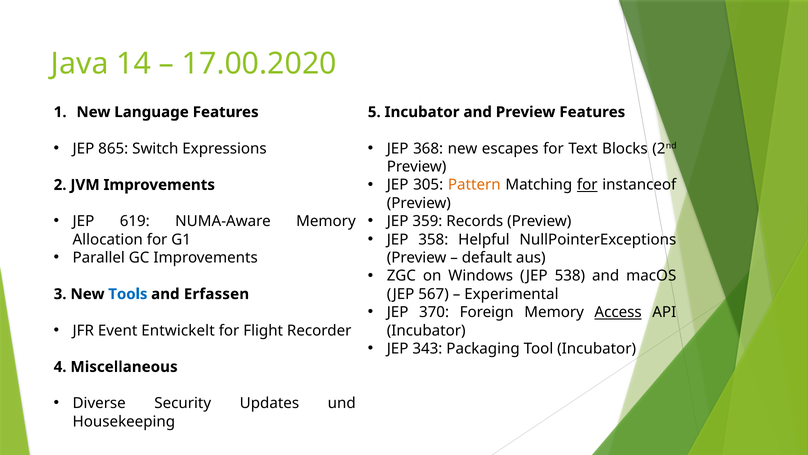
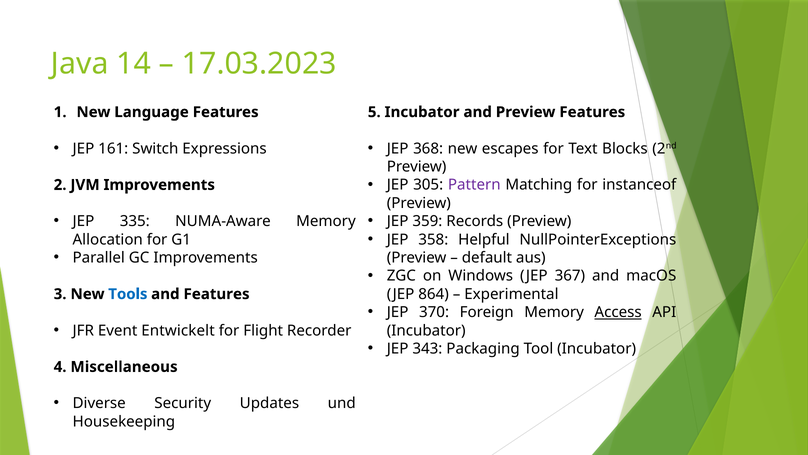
17.00.2020: 17.00.2020 -> 17.03.2023 (259, 64)
865: 865 -> 161 (113, 148)
Pattern colour: orange -> purple (474, 185)
for underline: present -> none (587, 185)
619: 619 -> 335 (135, 221)
538: 538 -> 367 (570, 276)
567: 567 -> 864 (434, 294)
and Erfassen: Erfassen -> Features (217, 294)
